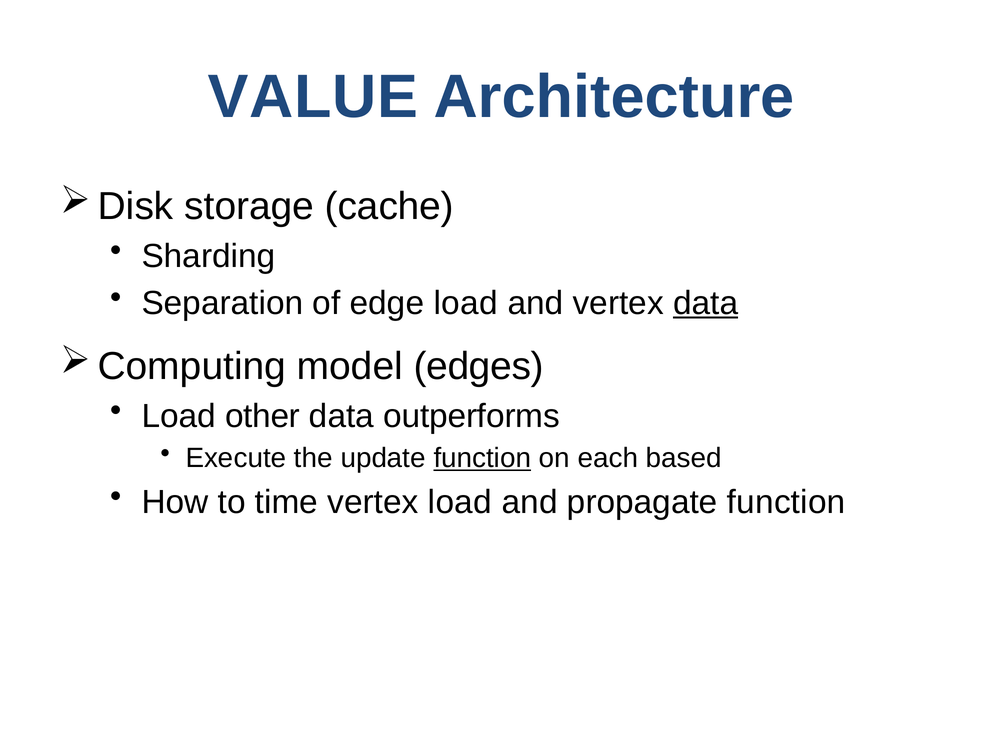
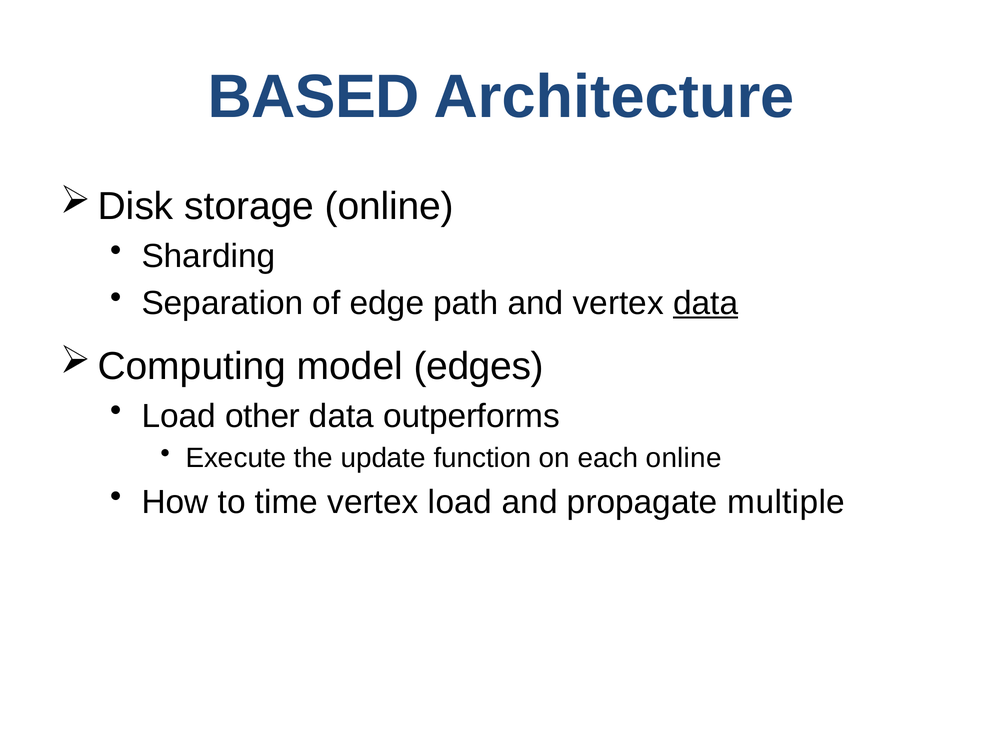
VALUE: VALUE -> BASED (314, 97)
storage cache: cache -> online (389, 207)
edge load: load -> path (466, 303)
function underline: present -> none (482, 458)
each based: based -> online (684, 458)
propagate function: function -> multiple (786, 502)
